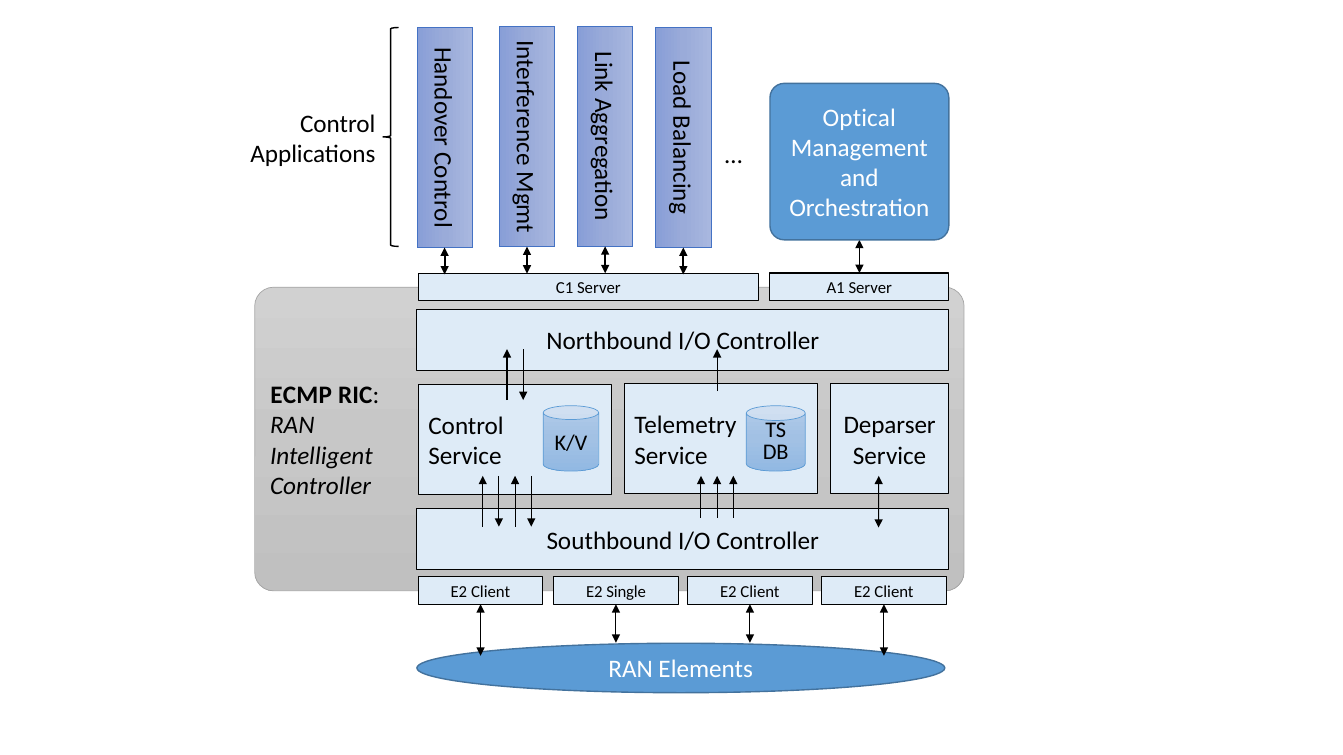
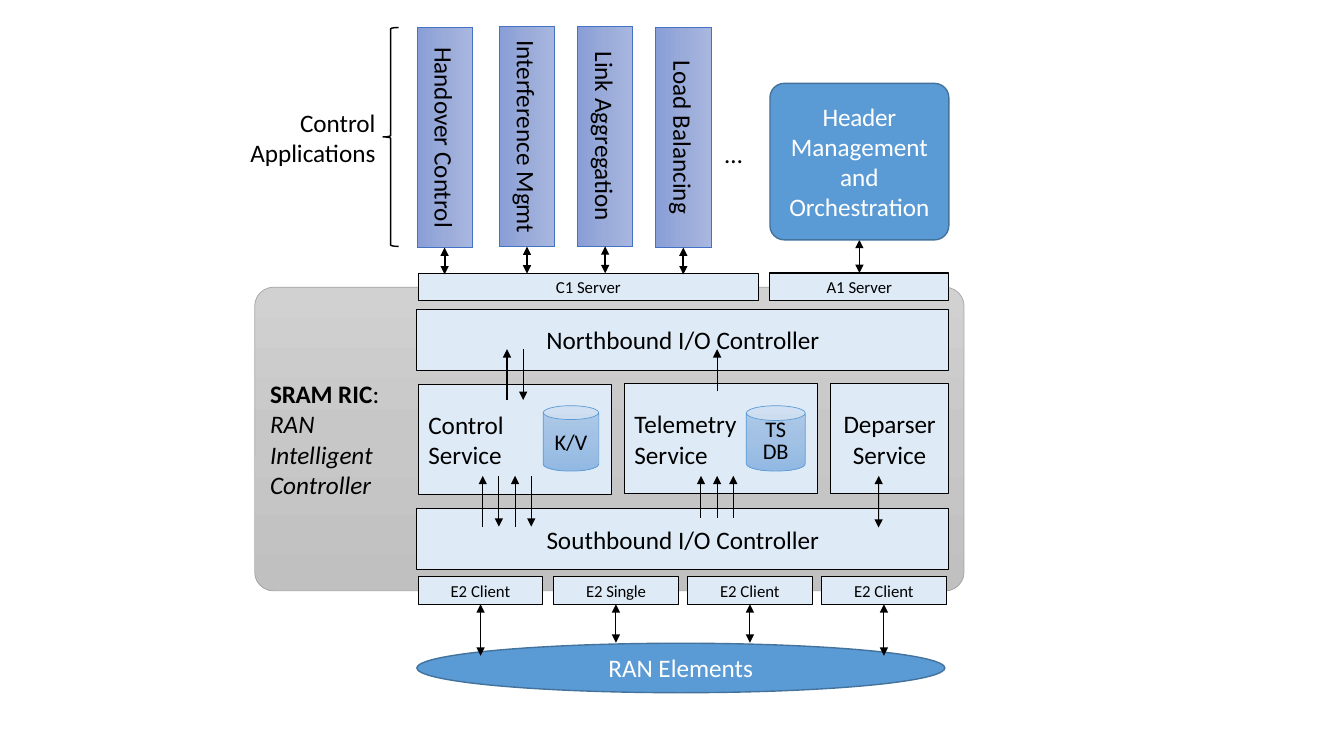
Optical: Optical -> Header (859, 118)
ECMP: ECMP -> SRAM (301, 396)
